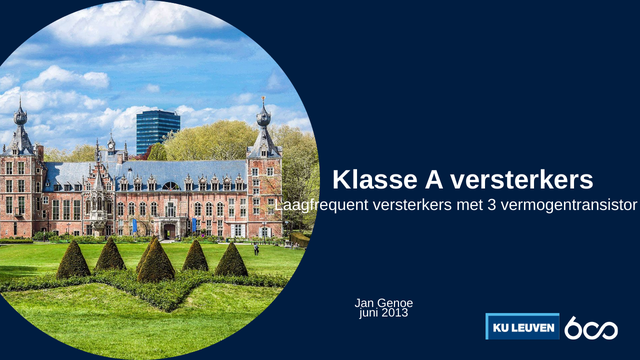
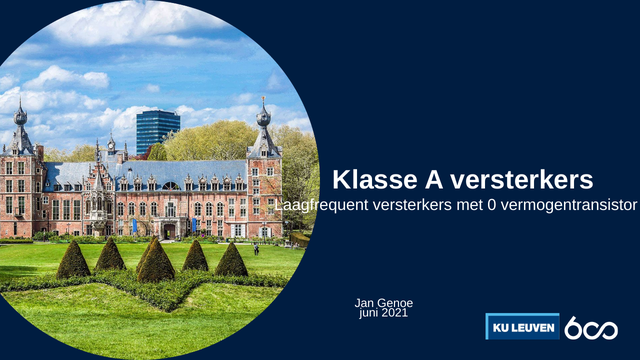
3: 3 -> 0 (492, 205)
2013: 2013 -> 2021 (395, 313)
